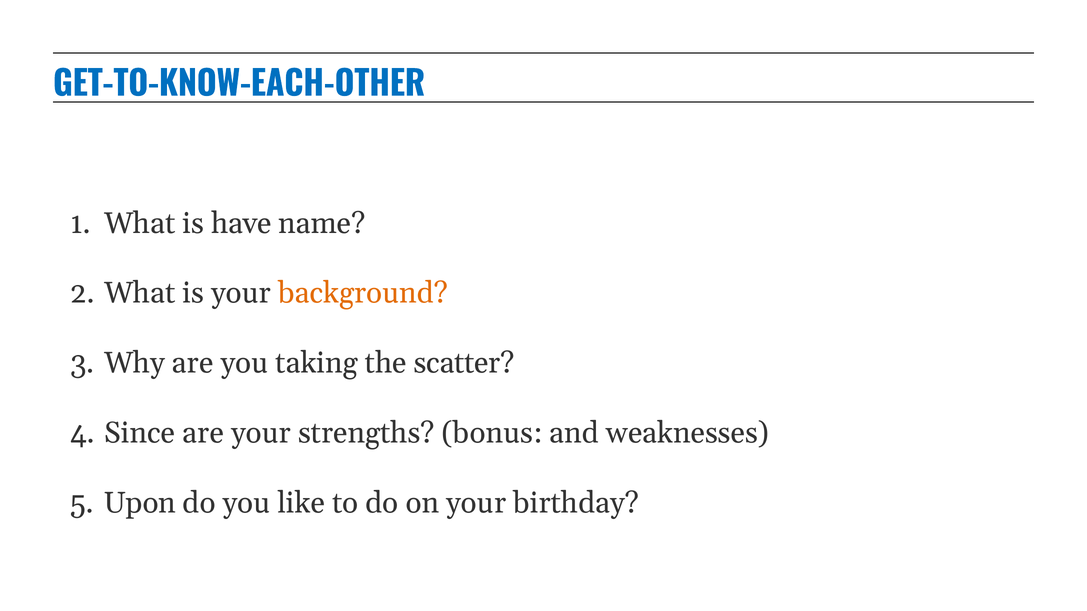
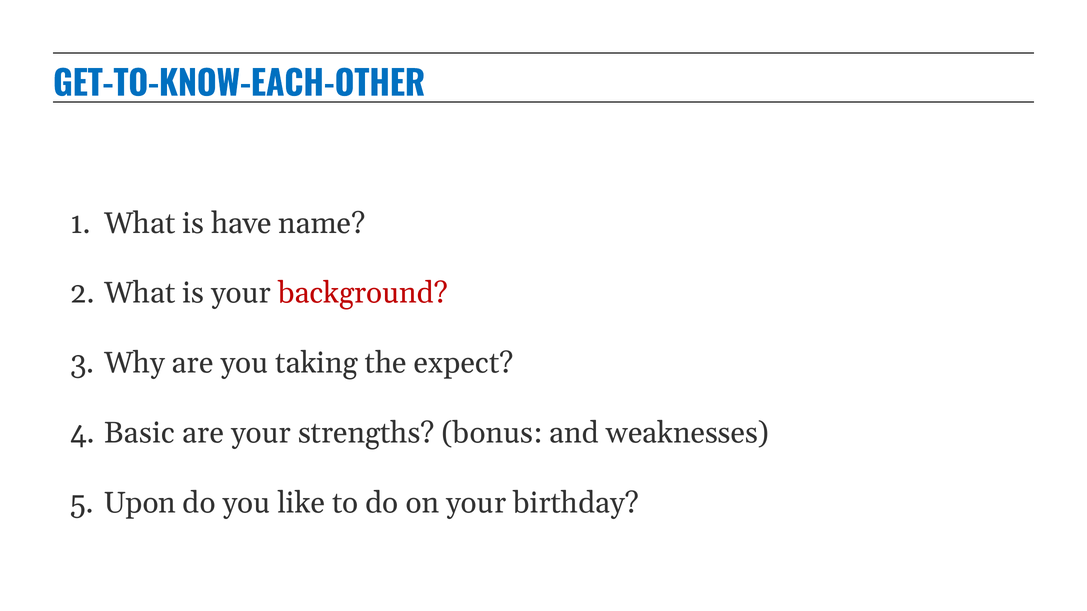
background colour: orange -> red (363, 293)
scatter: scatter -> expect (464, 363)
Since: Since -> Basic (140, 432)
